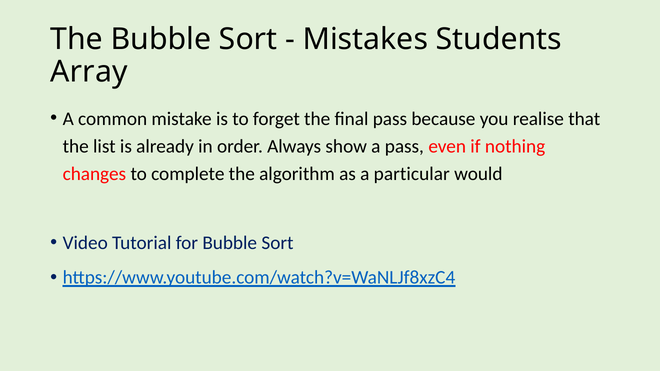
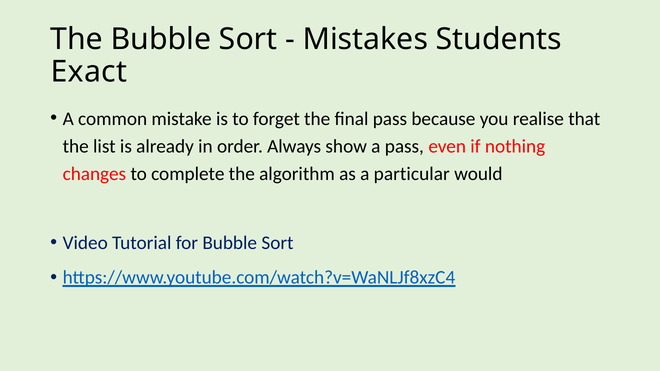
Array: Array -> Exact (89, 72)
